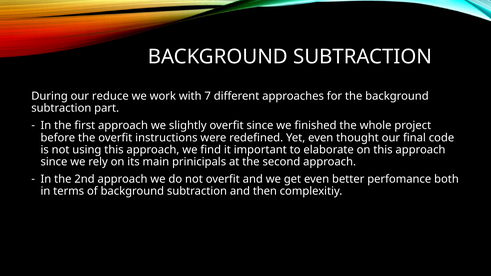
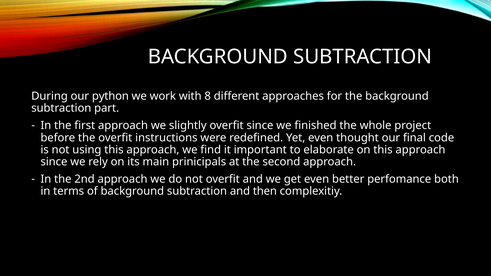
reduce: reduce -> python (110, 96)
7: 7 -> 8 (208, 96)
